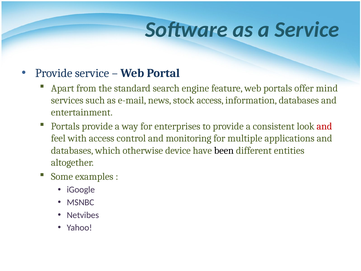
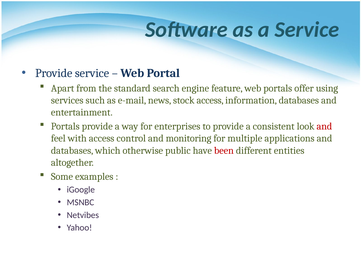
mind: mind -> using (327, 88)
device: device -> public (178, 150)
been colour: black -> red (224, 150)
